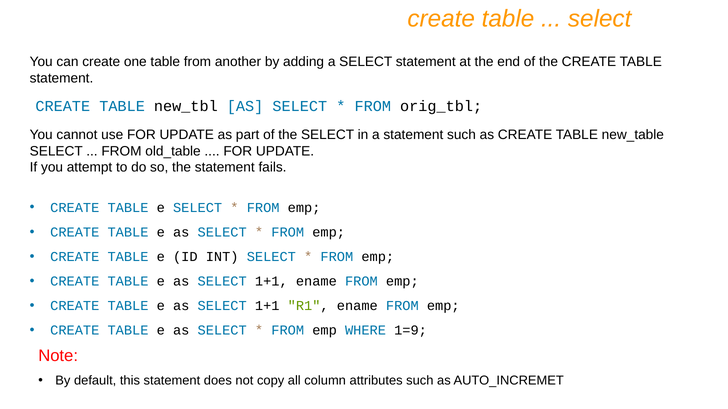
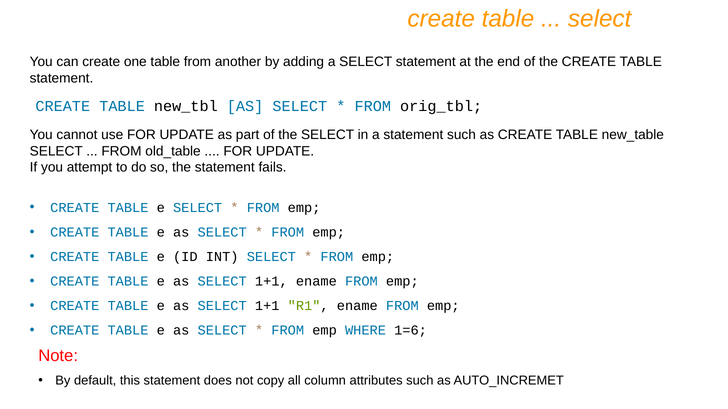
1=9: 1=9 -> 1=6 (411, 331)
